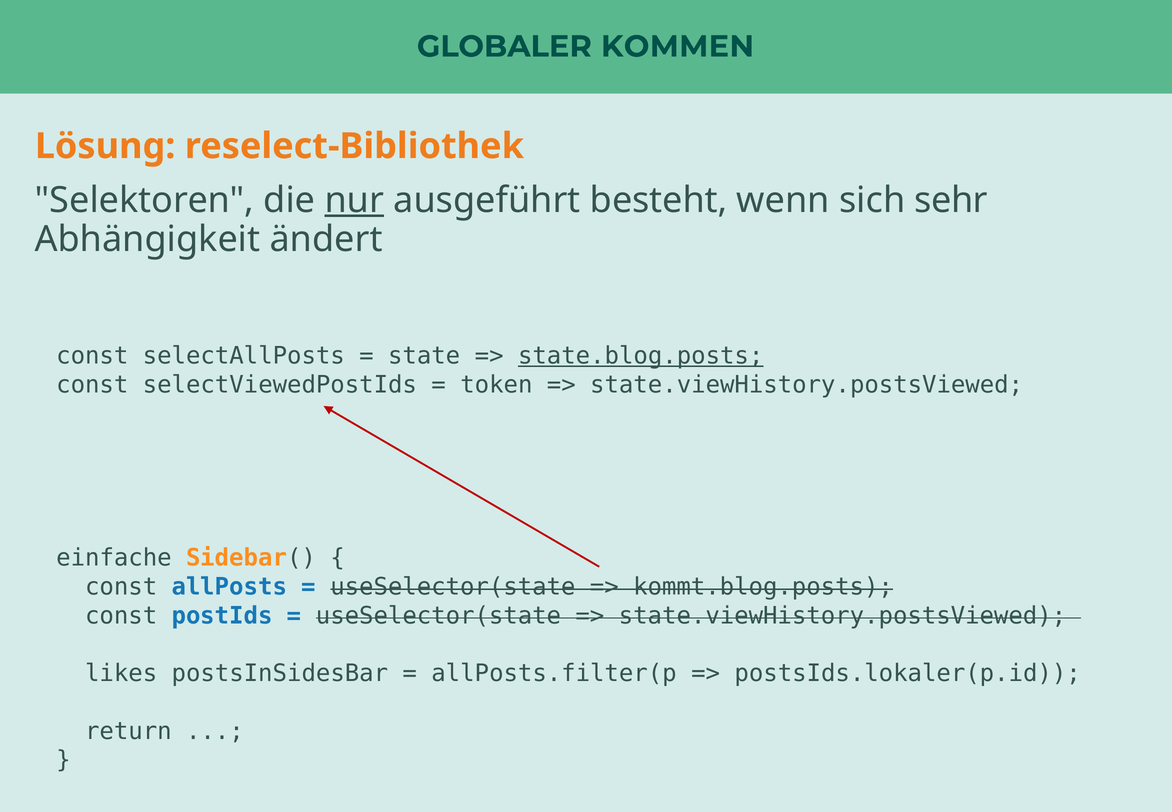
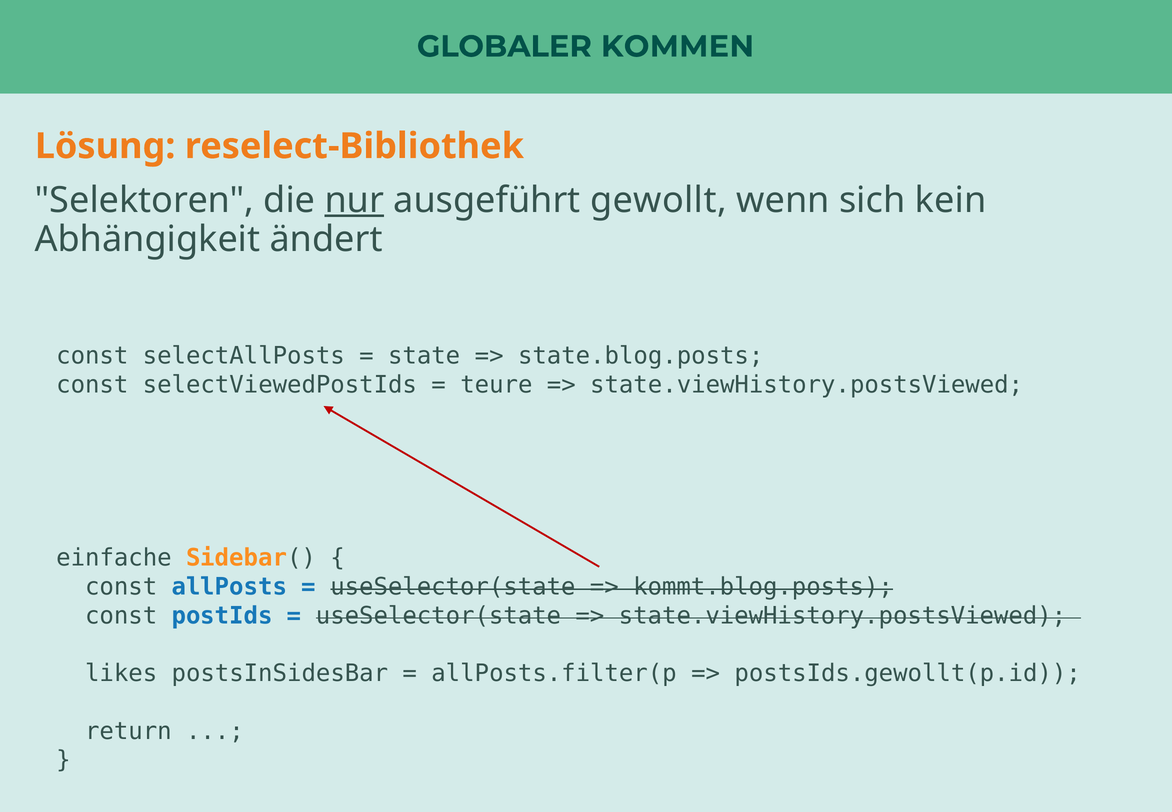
besteht: besteht -> gewollt (658, 200)
sehr: sehr -> kein (951, 200)
state.blog.posts underline: present -> none (641, 356)
token: token -> teure (496, 385)
postsIds.lokaler(p.id: postsIds.lokaler(p.id -> postsIds.gewollt(p.id (908, 673)
